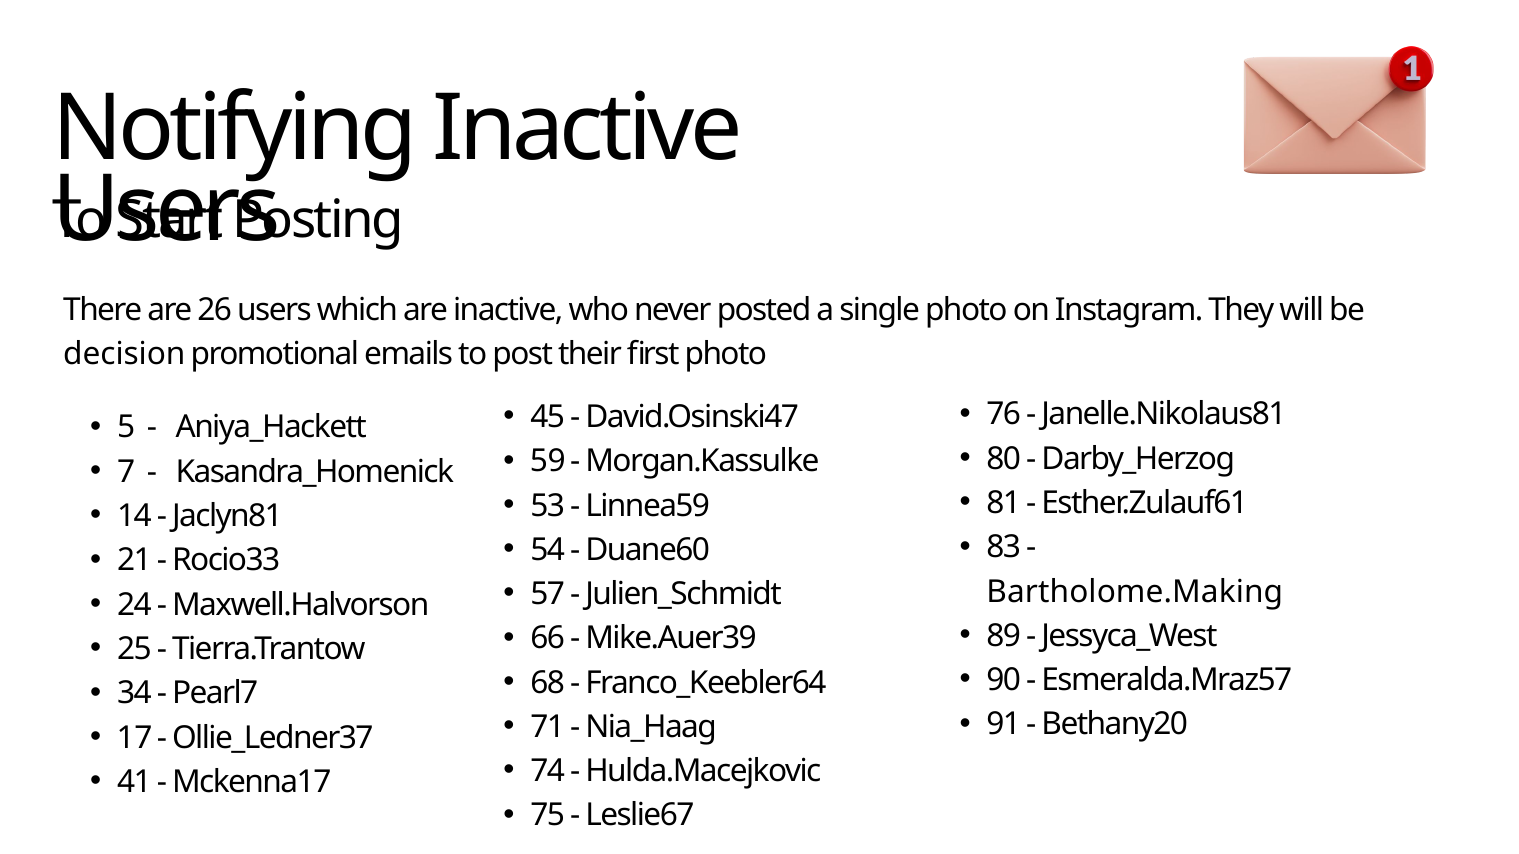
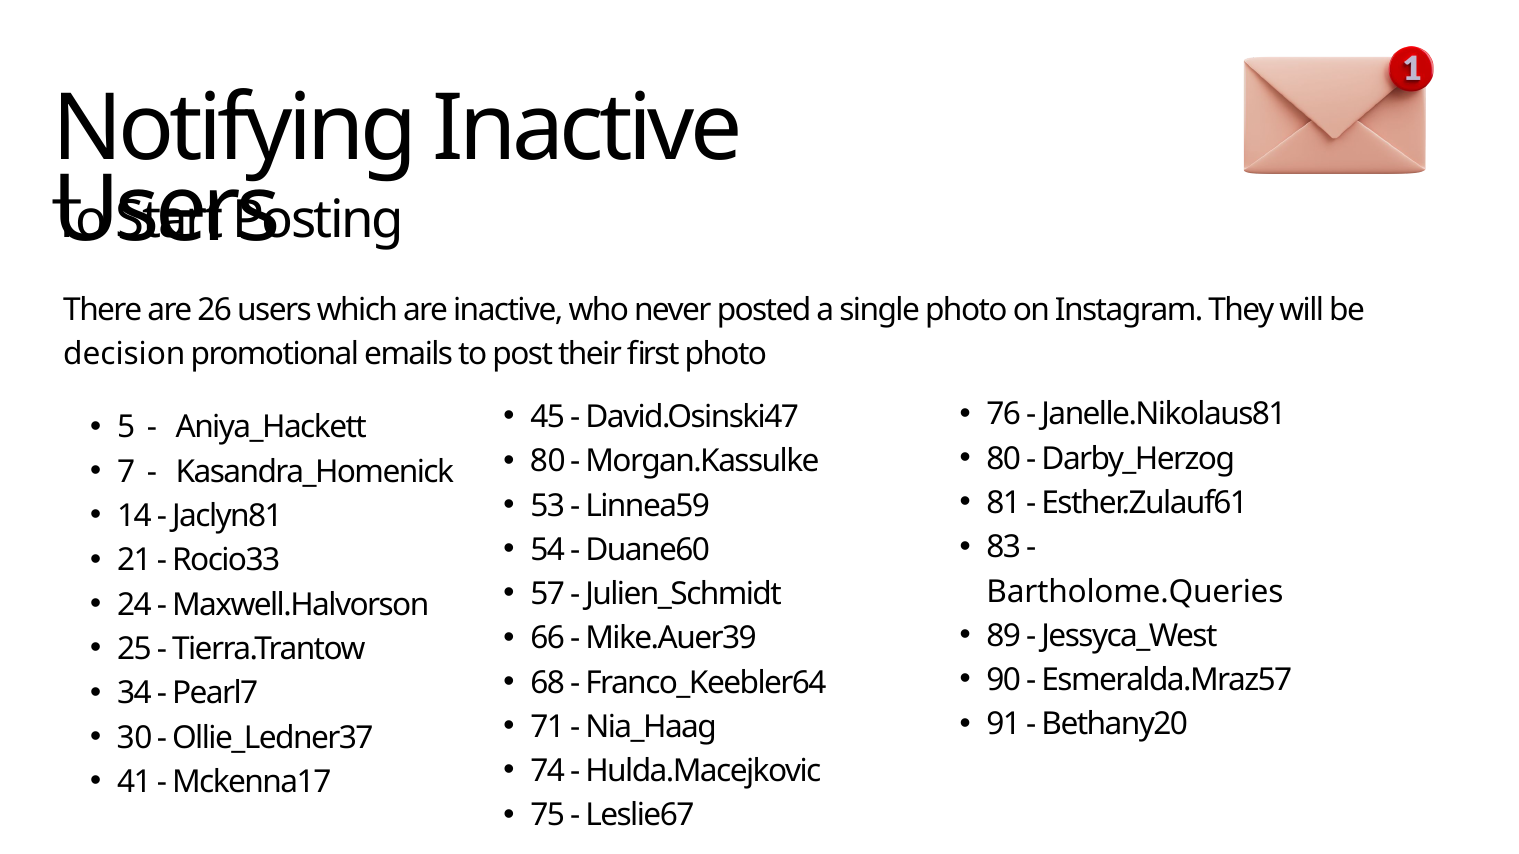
59: 59 -> 80 (548, 462)
Bartholome.Making: Bartholome.Making -> Bartholome.Queries (1135, 592)
17: 17 -> 30 (135, 738)
